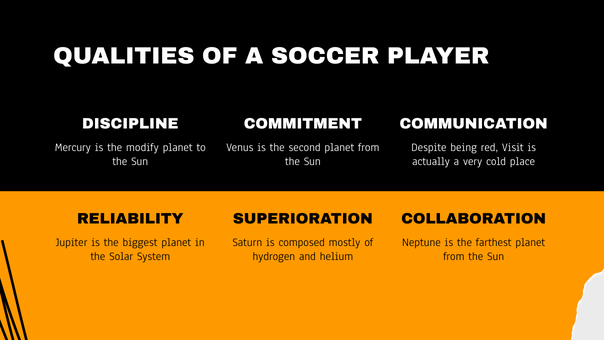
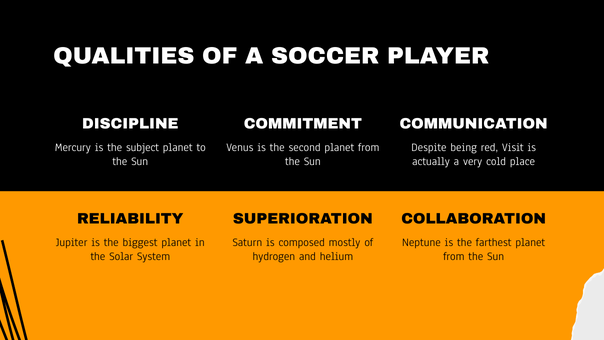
modify: modify -> subject (143, 147)
